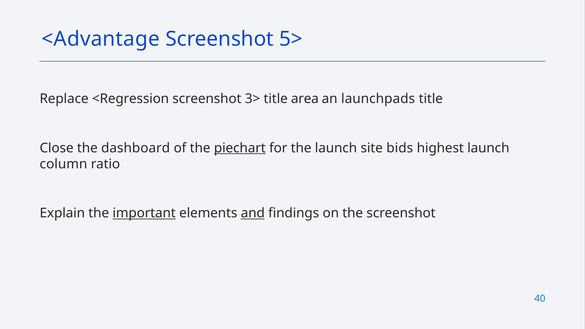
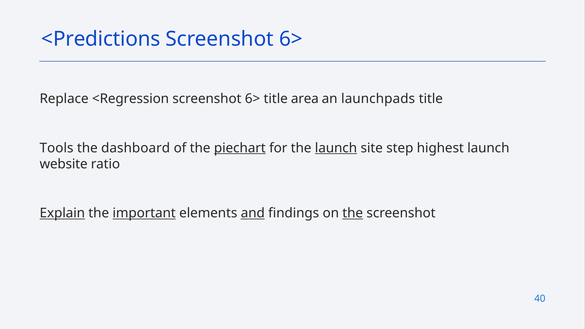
<Advantage: <Advantage -> <Predictions (101, 39)
5>: 5> -> 6> (291, 39)
3>: 3> -> 6> (253, 99)
Close: Close -> Tools (57, 148)
launch underline: none -> present (336, 148)
bids: bids -> step (400, 148)
column: column -> website (64, 164)
Explain underline: none -> present (62, 213)
the underline: none -> present (353, 213)
